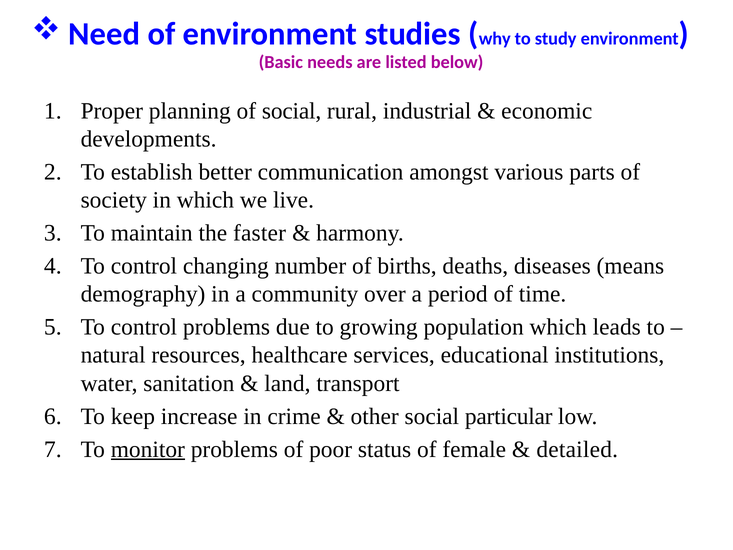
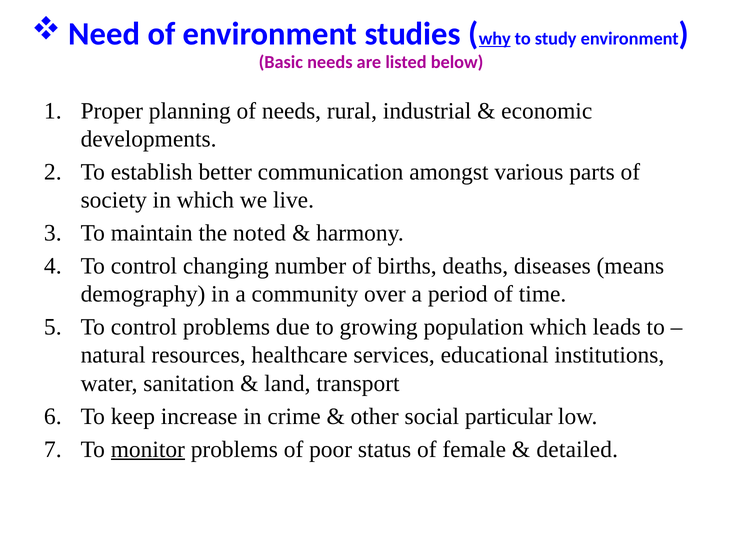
why underline: none -> present (495, 39)
of social: social -> needs (292, 111)
faster: faster -> noted (259, 233)
